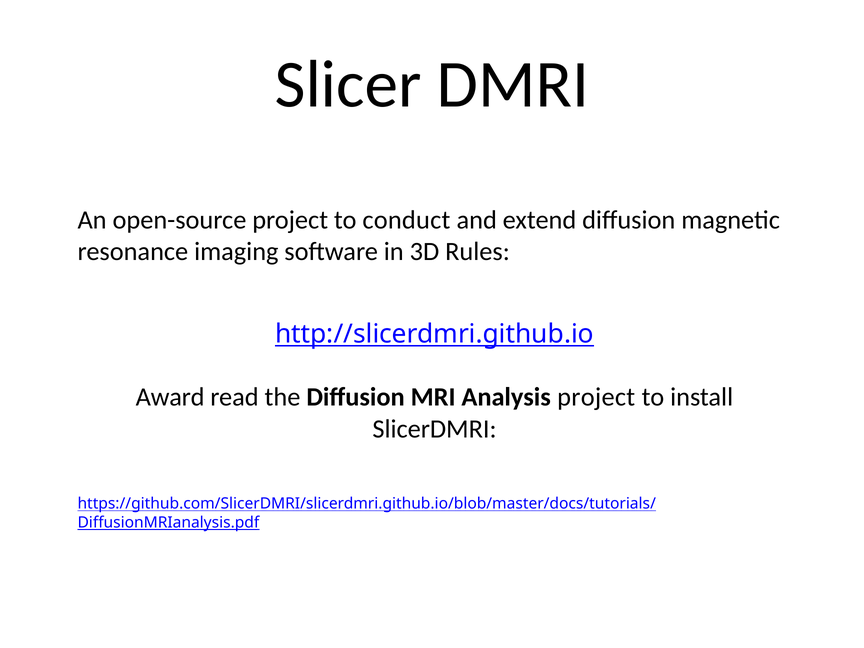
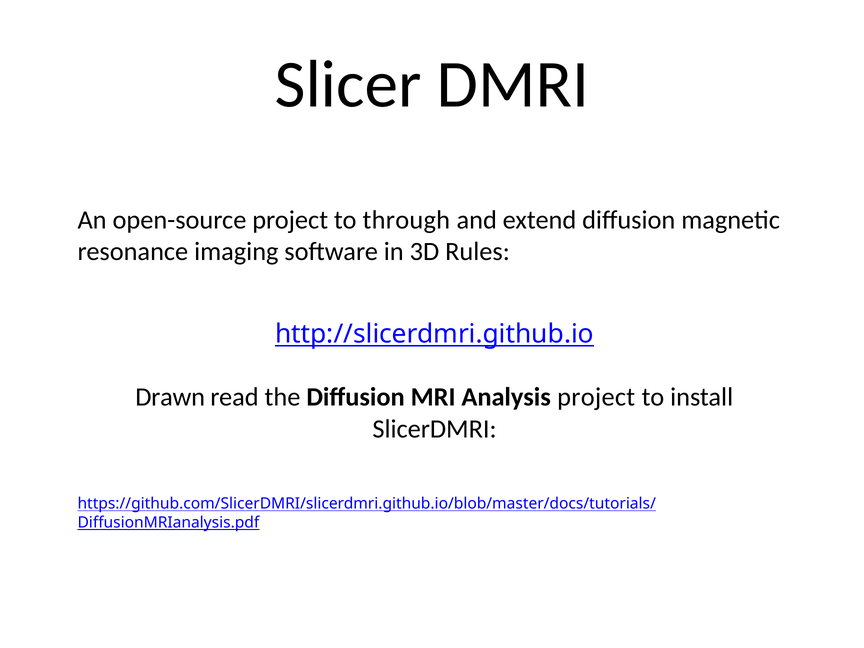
conduct: conduct -> through (406, 220)
Award: Award -> Drawn (170, 397)
